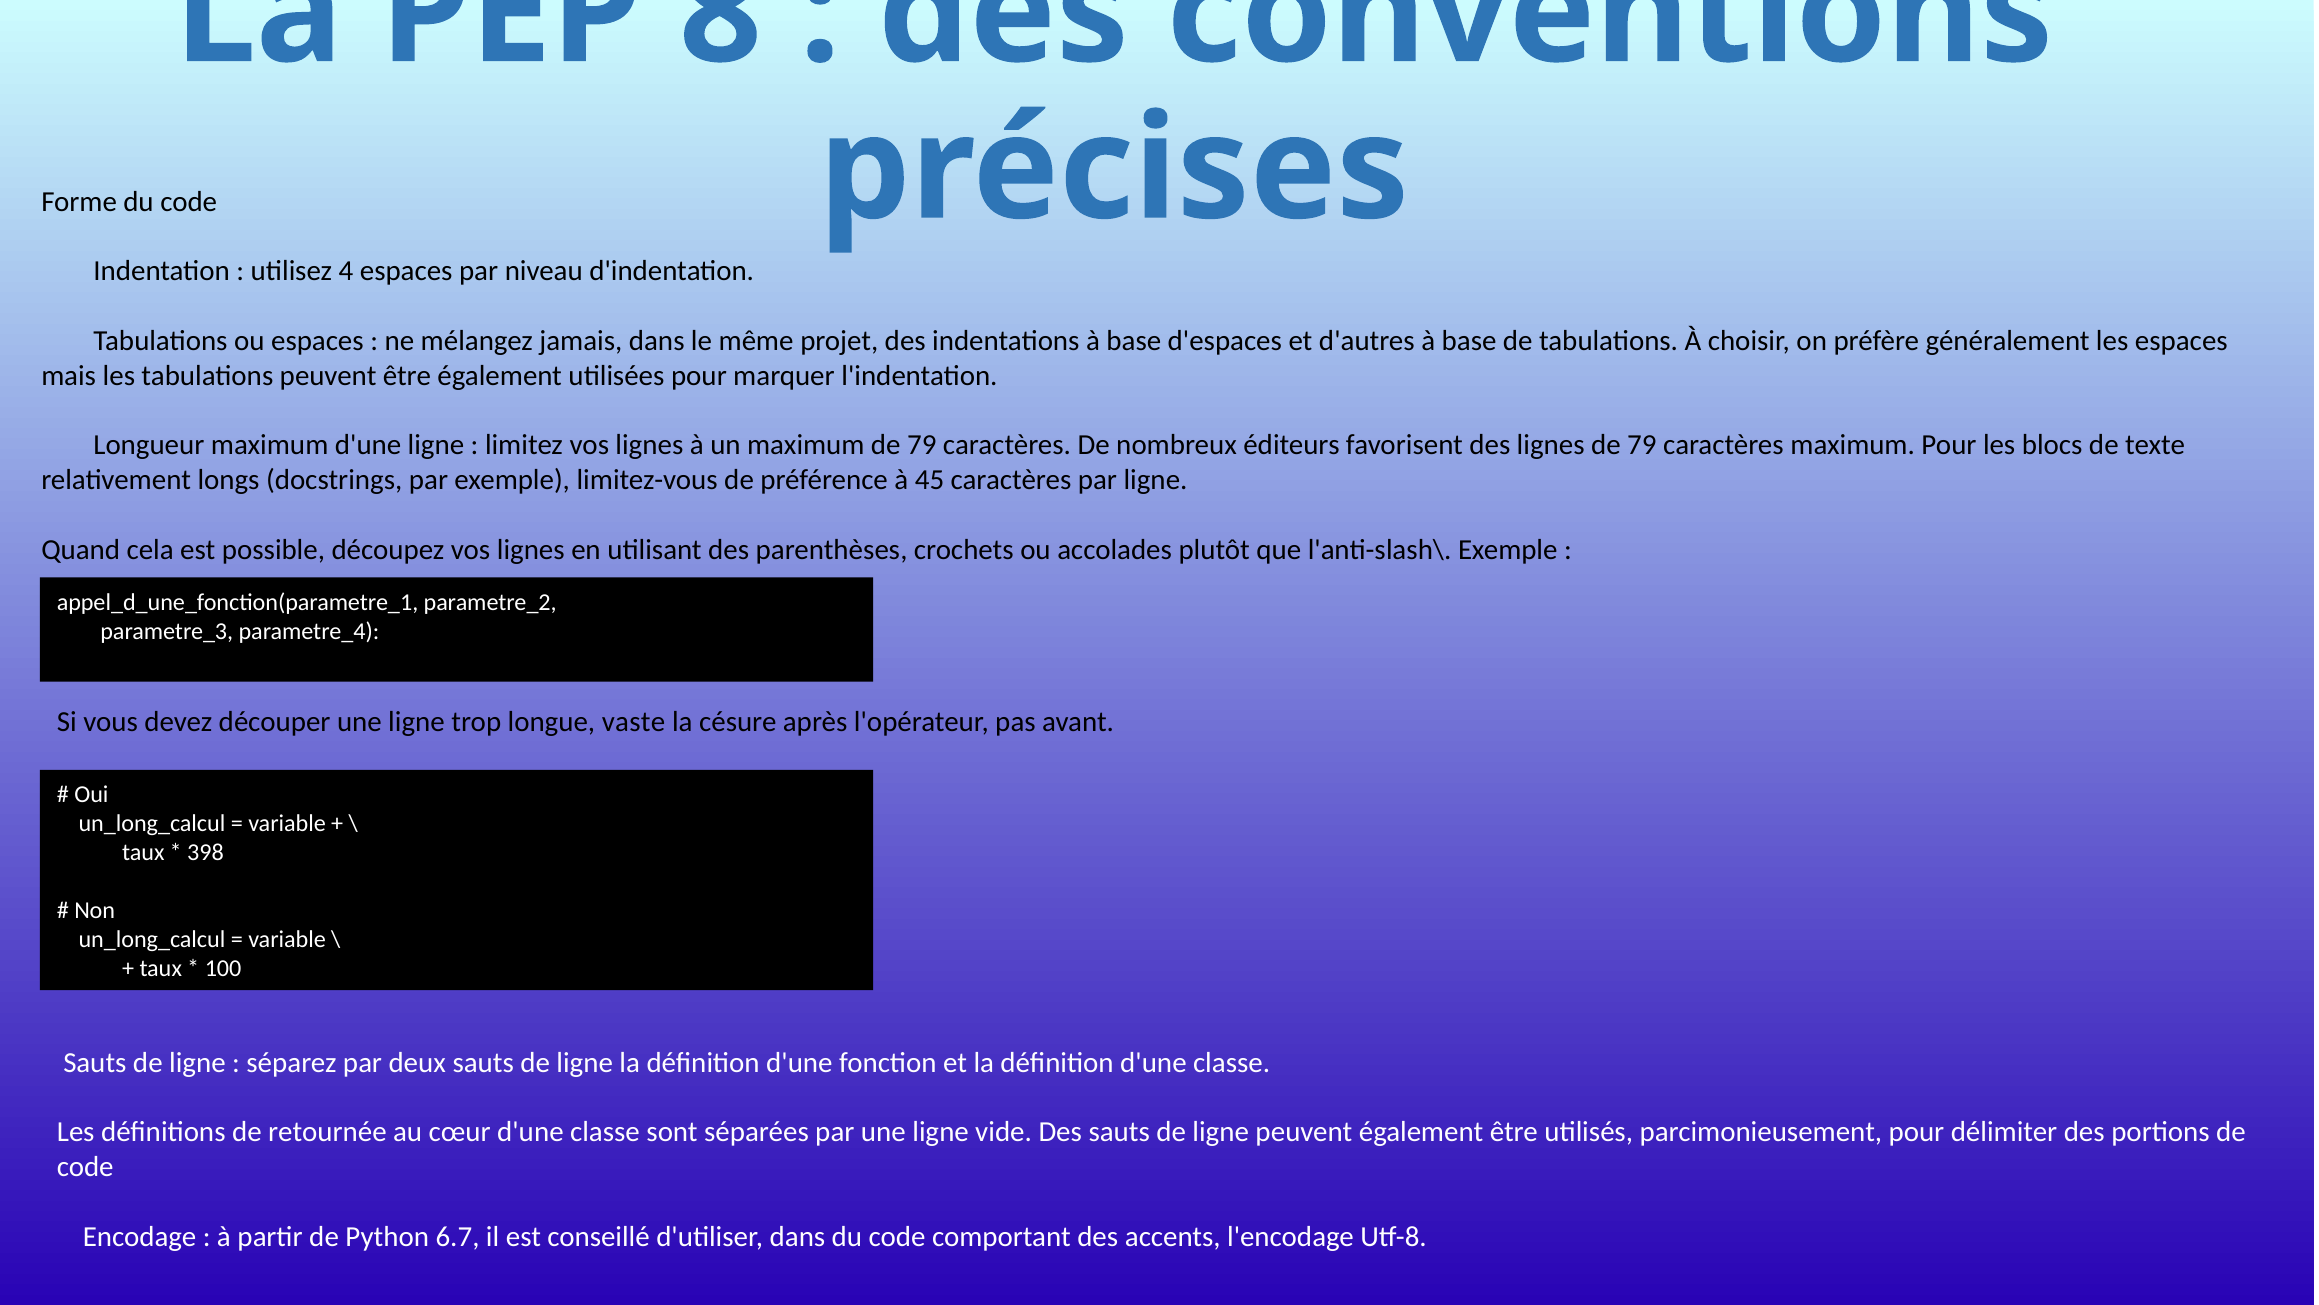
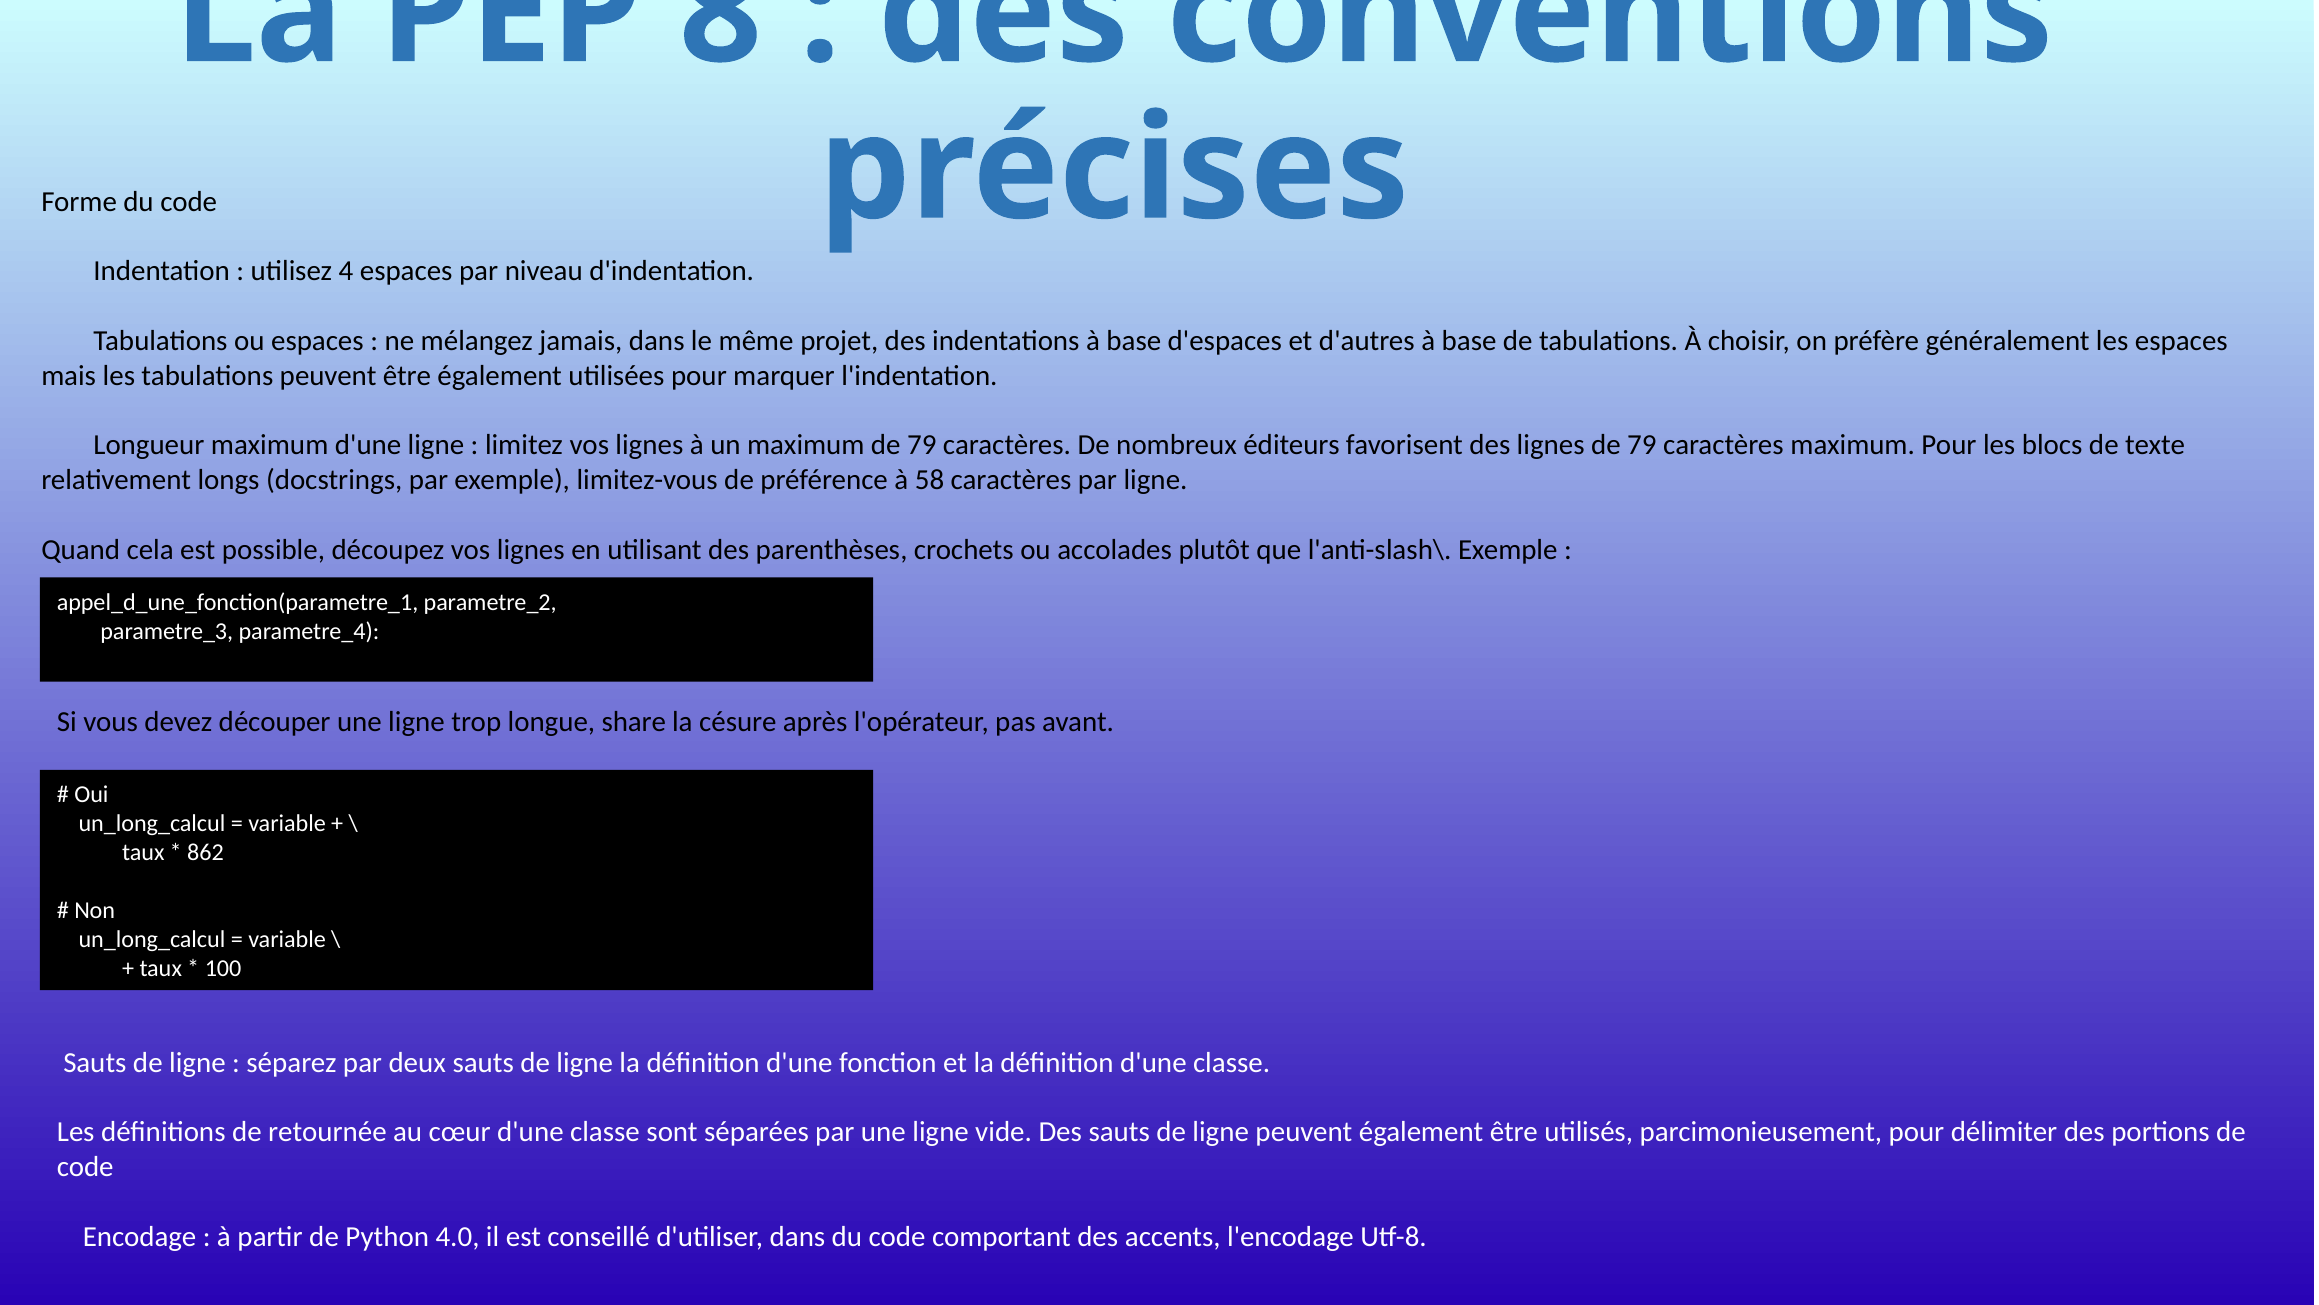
45: 45 -> 58 (929, 480)
vaste: vaste -> share (634, 721)
398: 398 -> 862 (206, 852)
6.7: 6.7 -> 4.0 (458, 1236)
